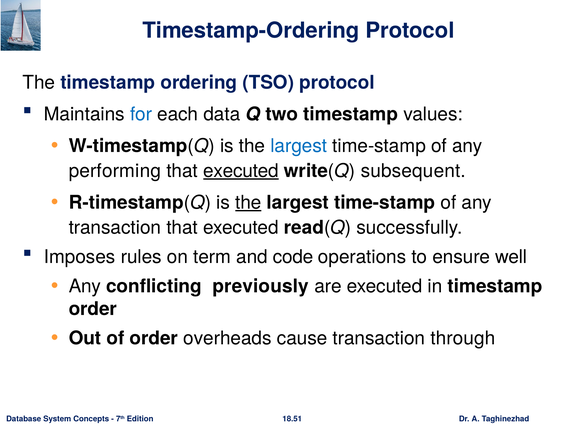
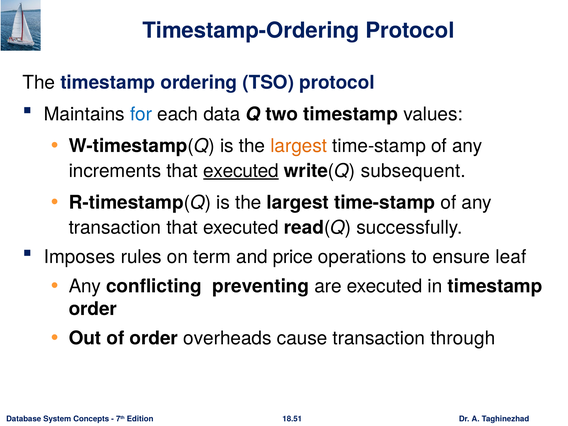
largest colour: blue -> orange (299, 146)
performing: performing -> increments (115, 171)
the underline: present -> none (248, 202)
code: code -> price (293, 257)
well: well -> leaf (511, 257)
previously: previously -> preventing (261, 286)
